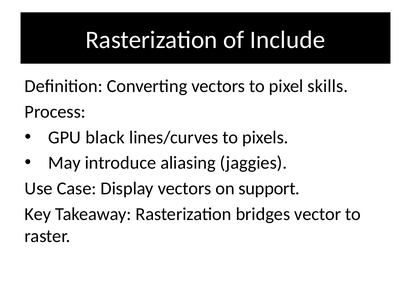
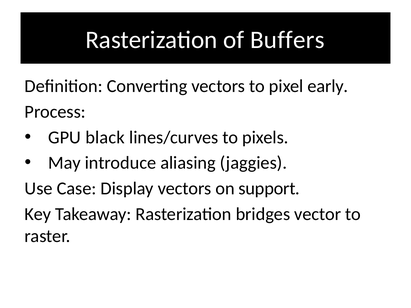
Include: Include -> Buffers (287, 40)
skills: skills -> early (328, 86)
